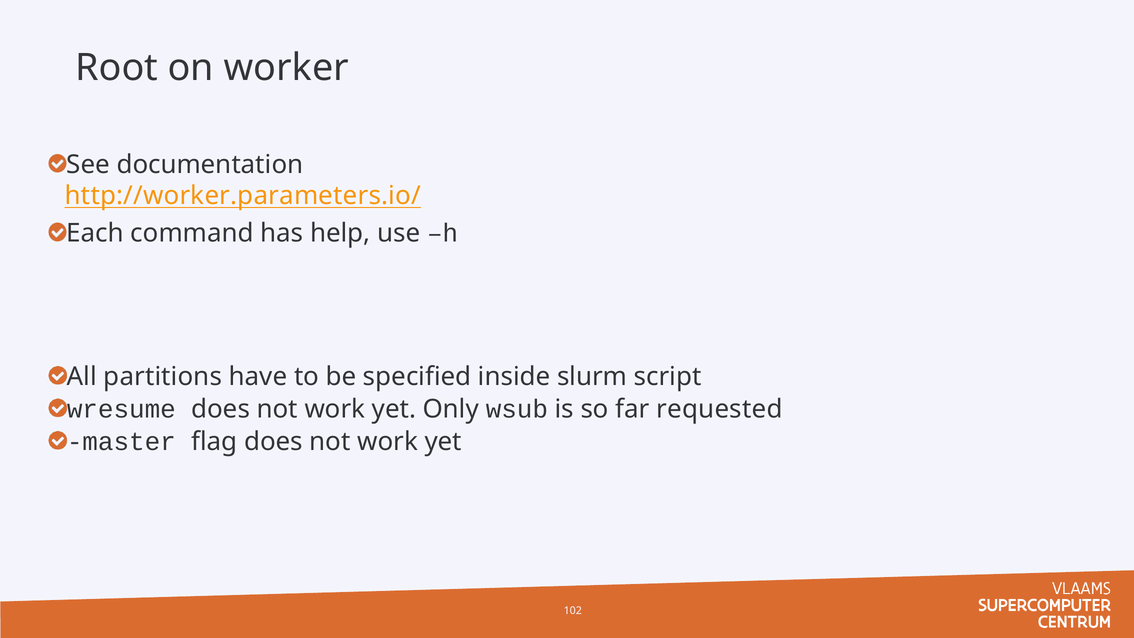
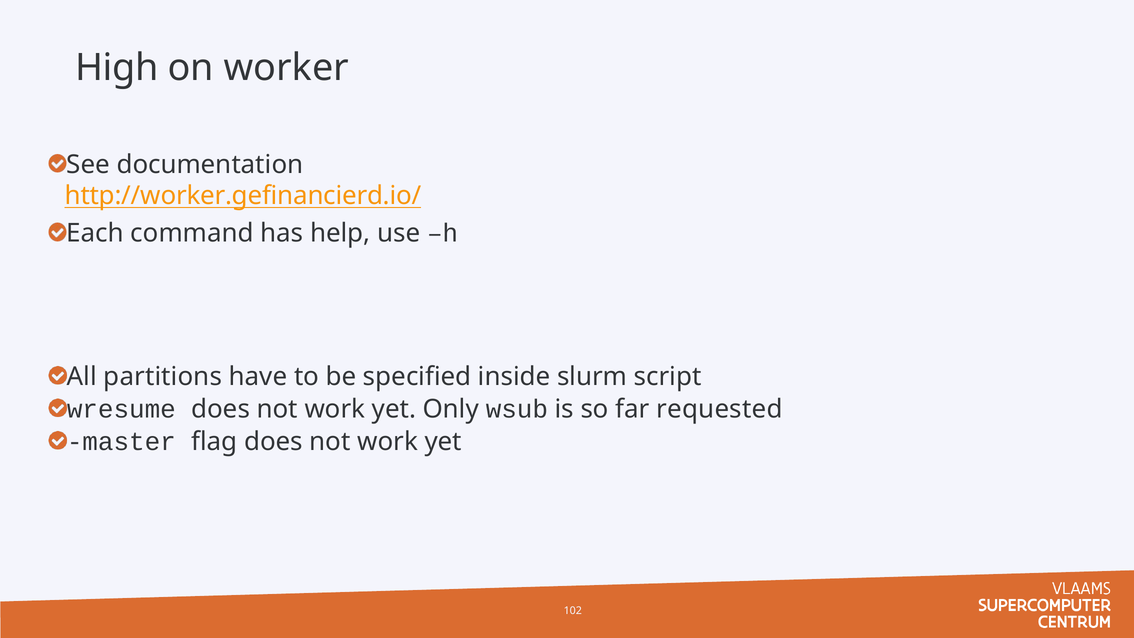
Root: Root -> High (117, 68)
http://worker.parameters.io/: http://worker.parameters.io/ -> http://worker.gefinancierd.io/ (243, 196)
